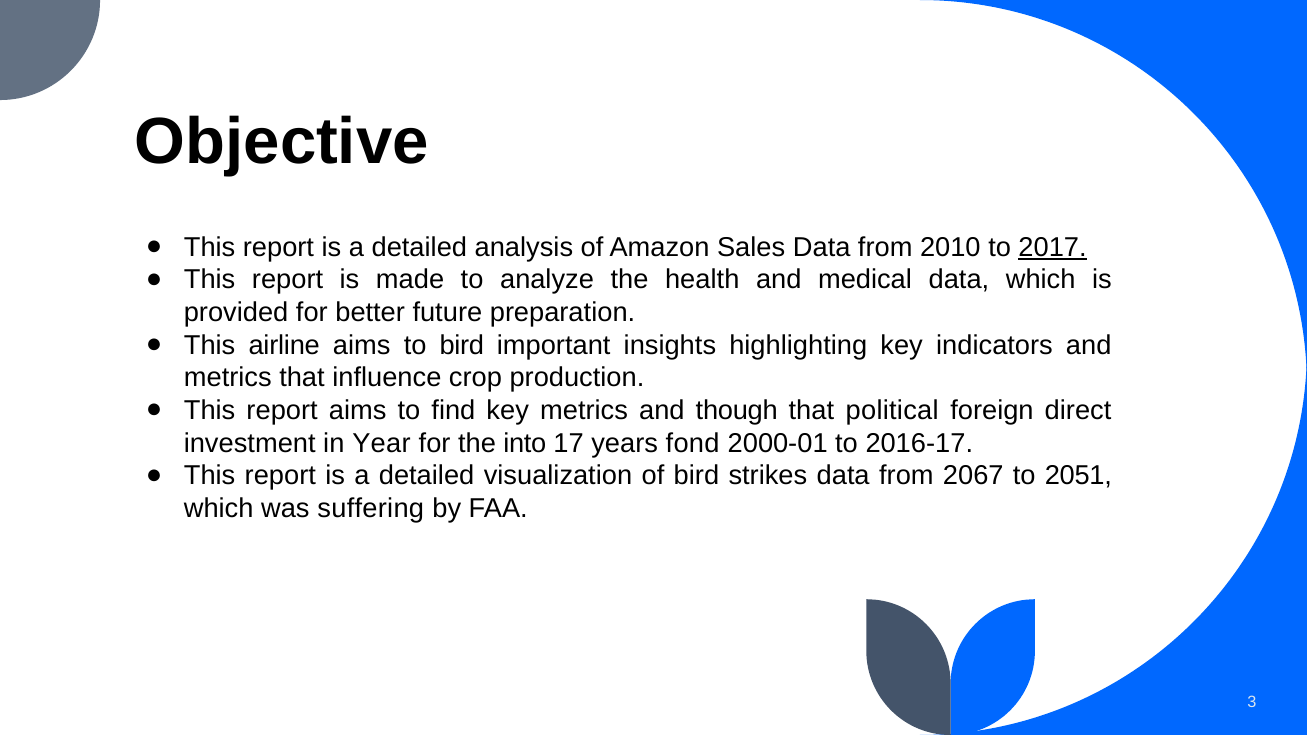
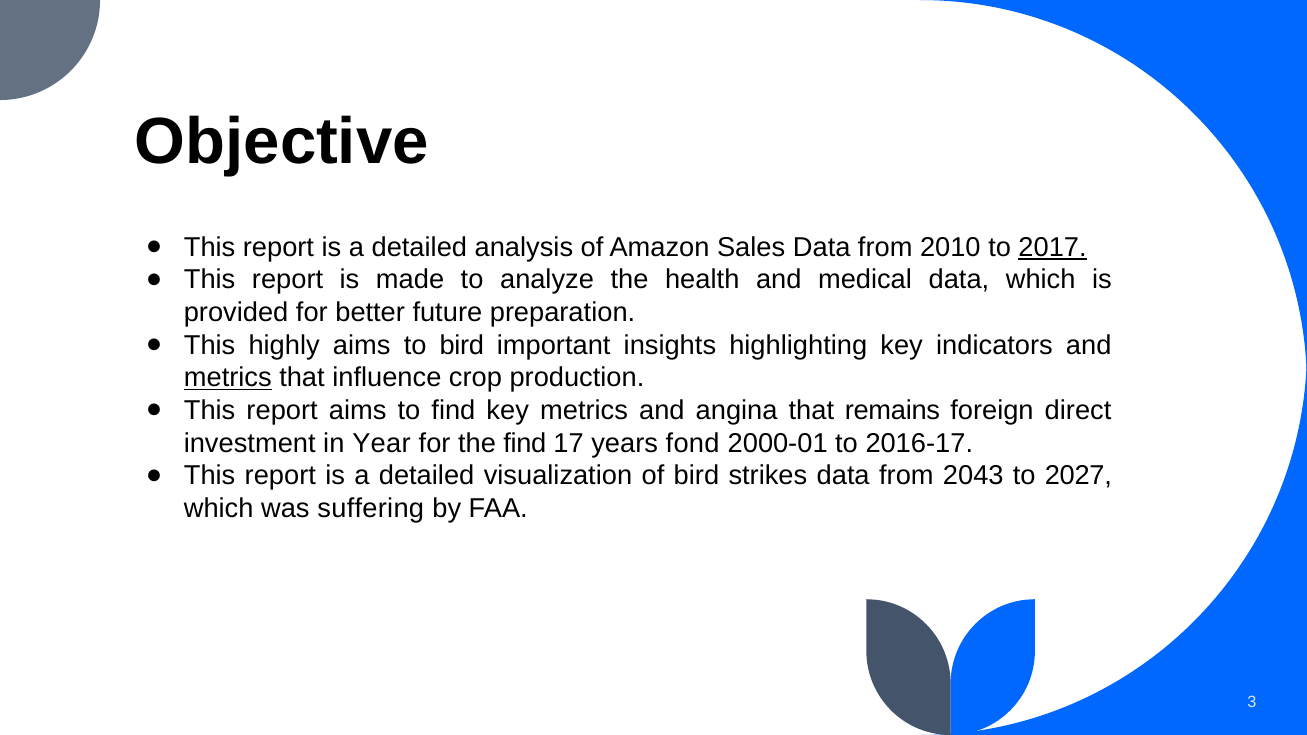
airline: airline -> highly (284, 345)
metrics underline: none -> present (228, 378)
though: though -> angina (737, 411)
political: political -> remains (892, 411)
the into: into -> find (525, 443)
2067: 2067 -> 2043 (973, 476)
2051: 2051 -> 2027 (1078, 476)
